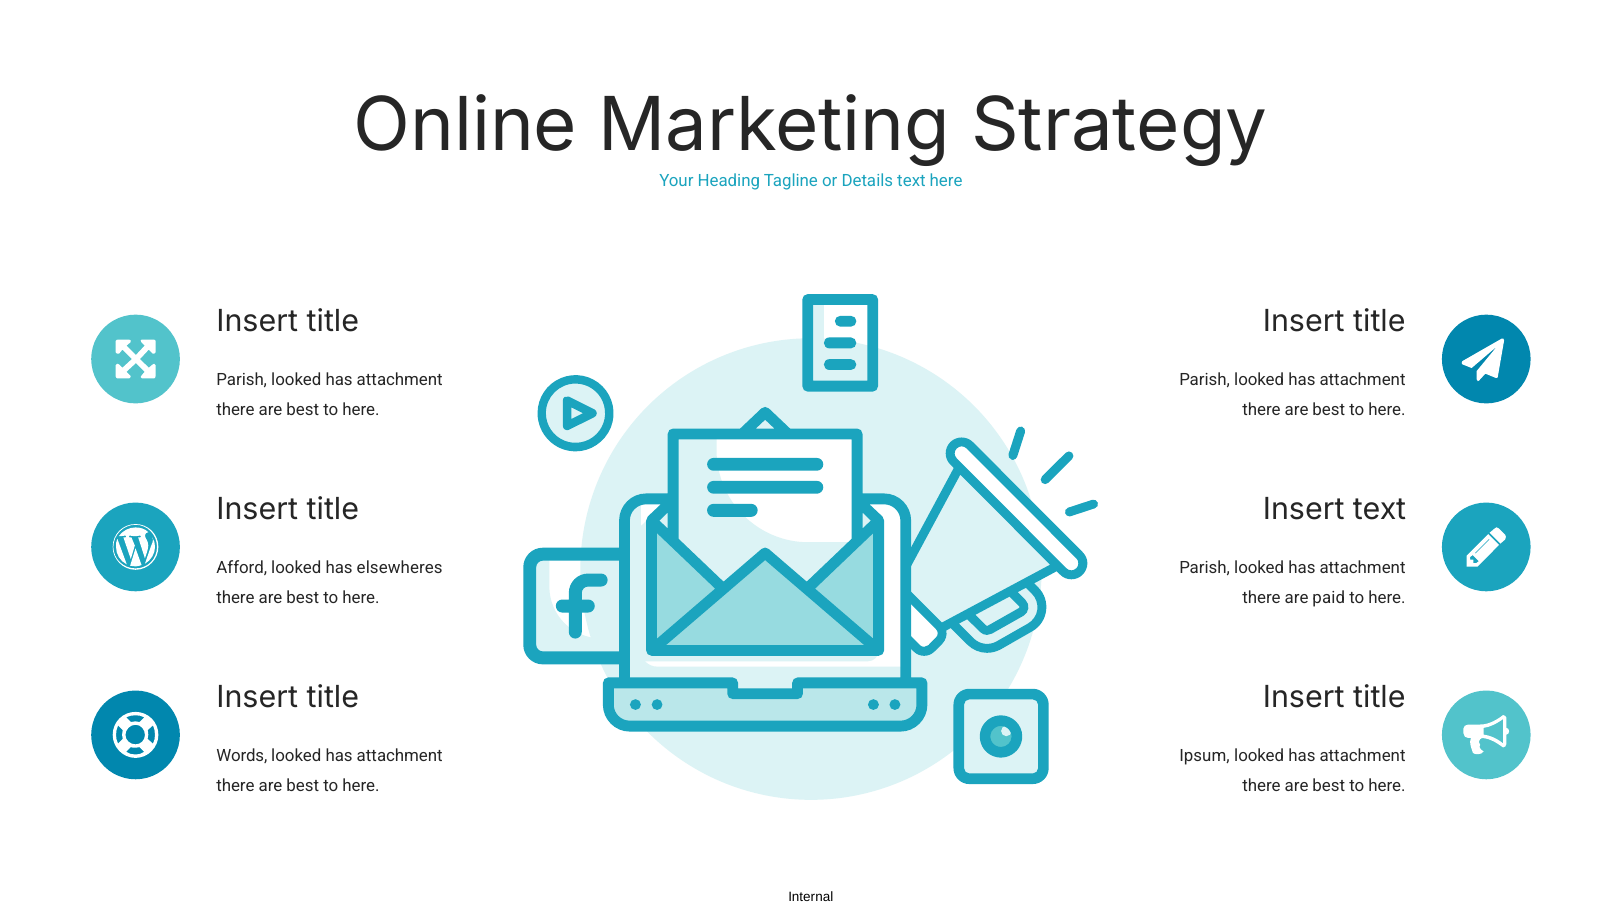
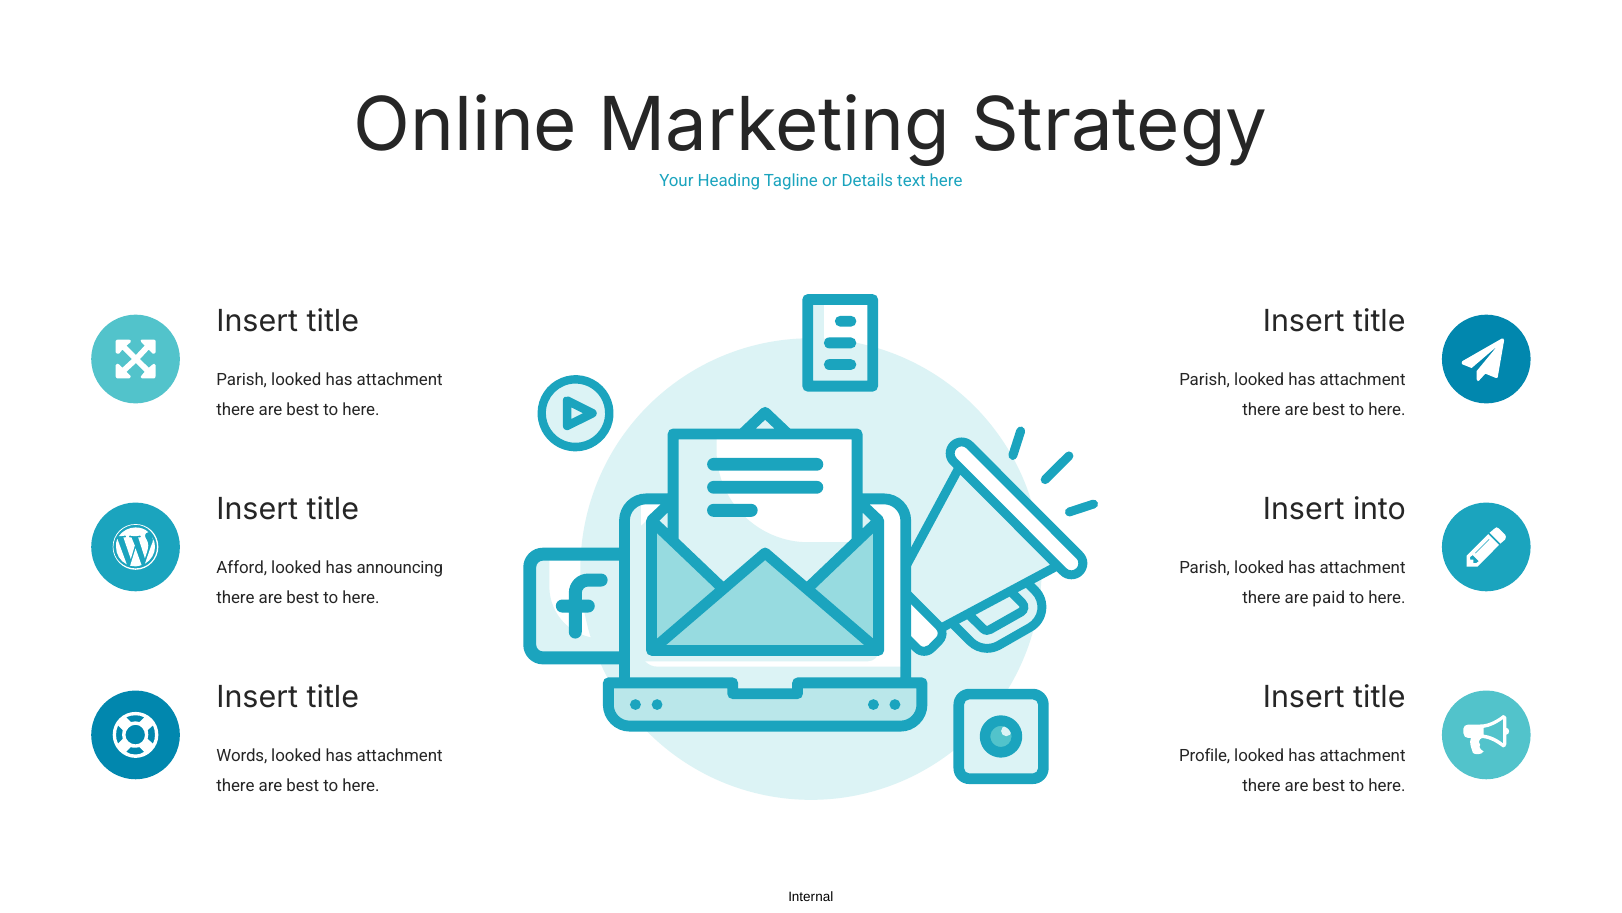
Insert text: text -> into (1379, 509)
elsewheres: elsewheres -> announcing (400, 567)
Ipsum: Ipsum -> Profile (1205, 755)
